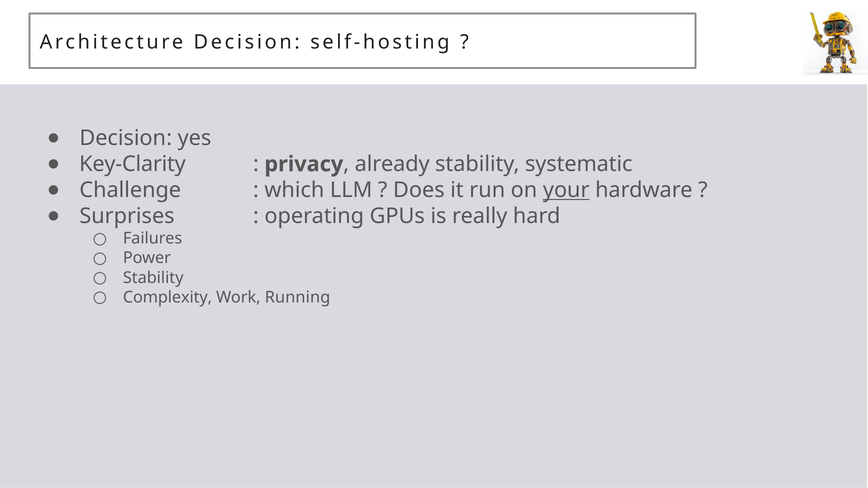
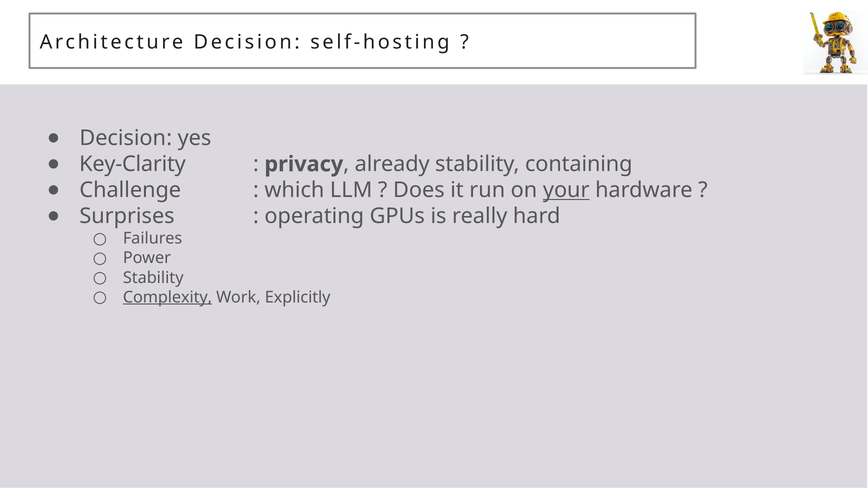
systematic: systematic -> containing (579, 164)
Complexity underline: none -> present (167, 297)
Running: Running -> Explicitly (298, 297)
